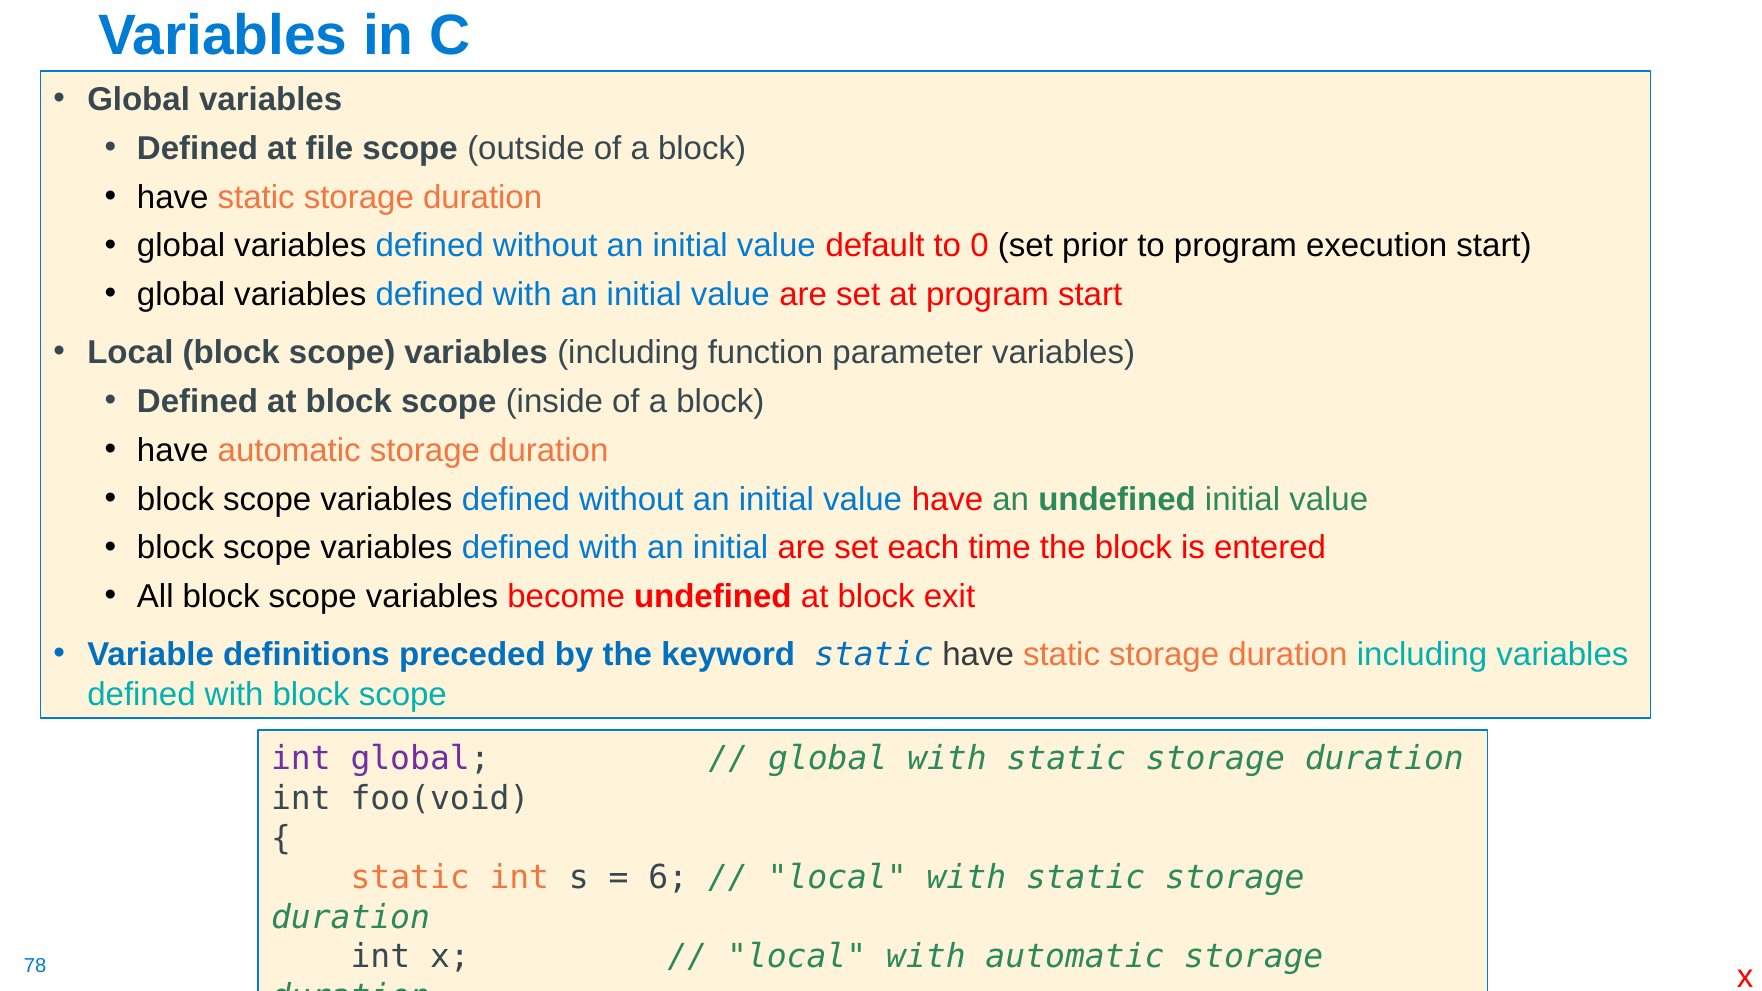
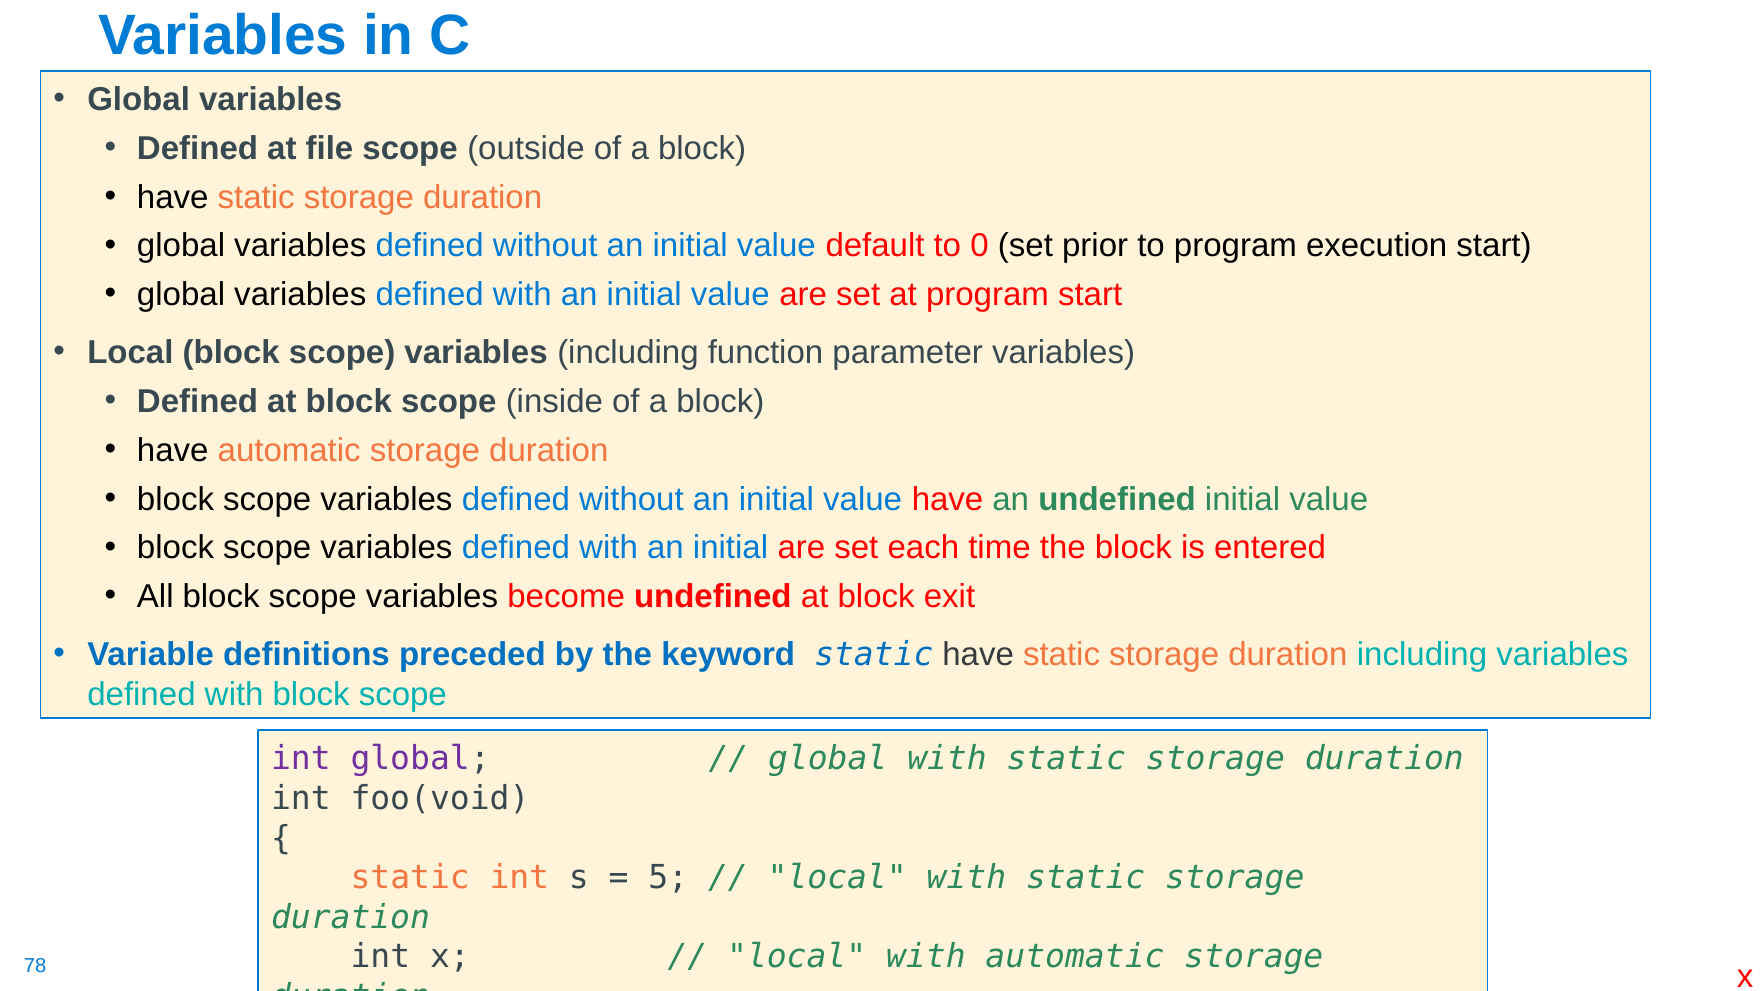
6: 6 -> 5 (668, 878)
